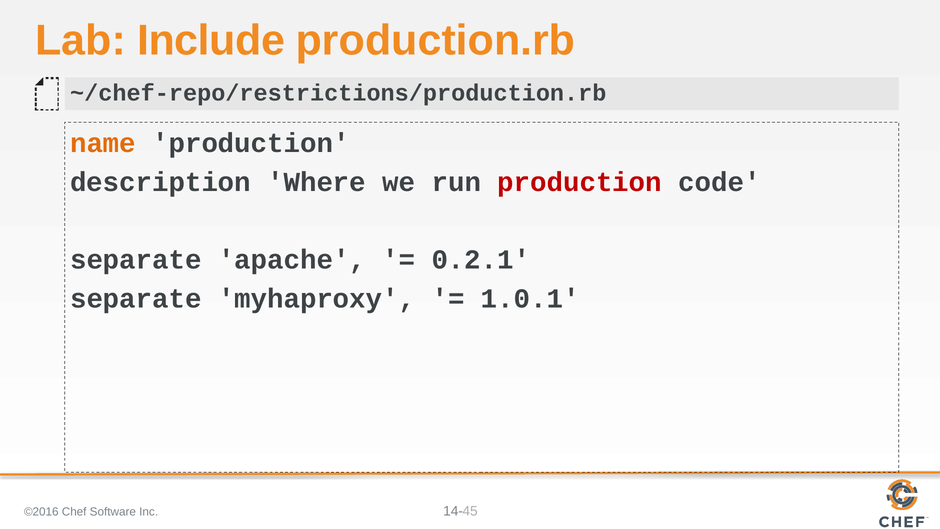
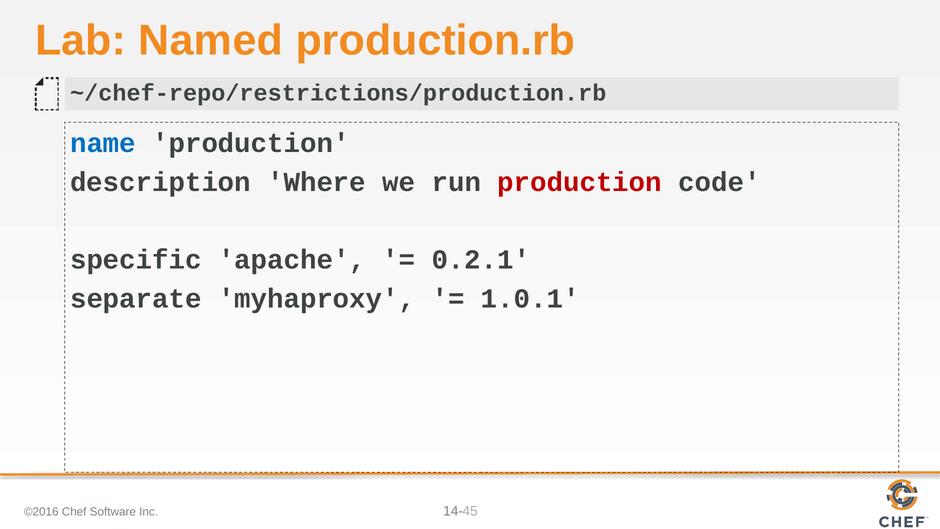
Include: Include -> Named (211, 41)
name colour: orange -> blue (103, 143)
separate: separate -> specific (136, 260)
